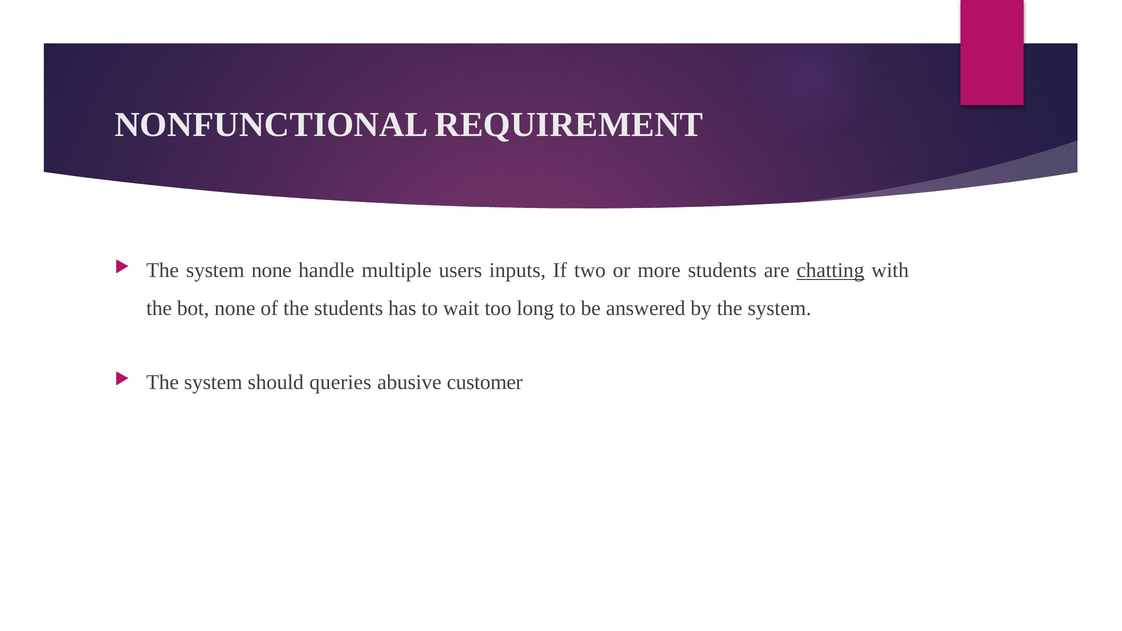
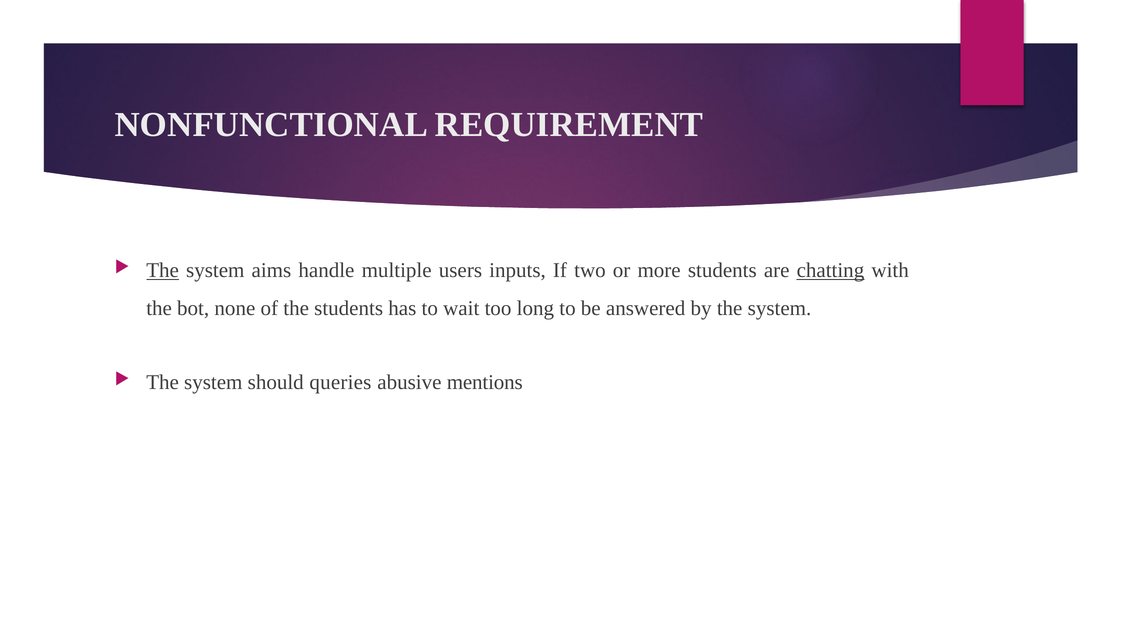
The underline: none -> present (163, 271)
system none: none -> aims (271, 271)
customer: customer -> mentions (485, 382)
